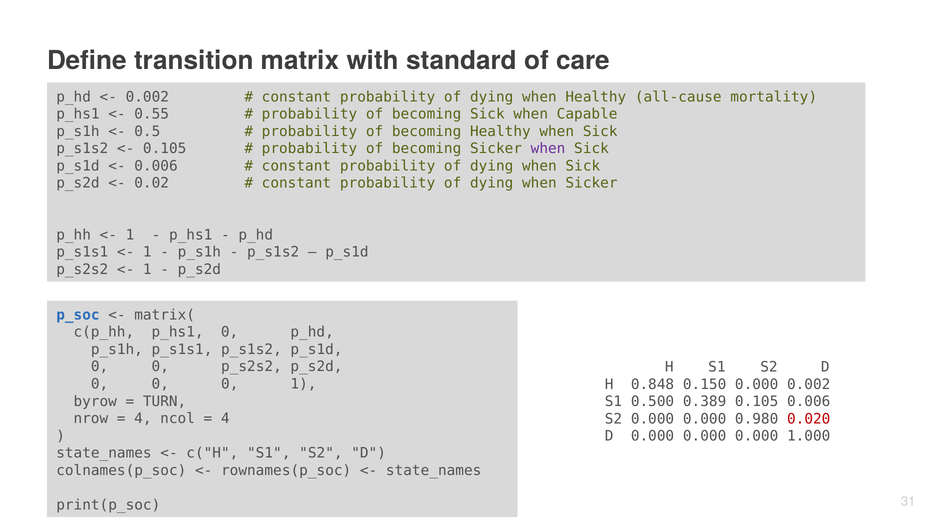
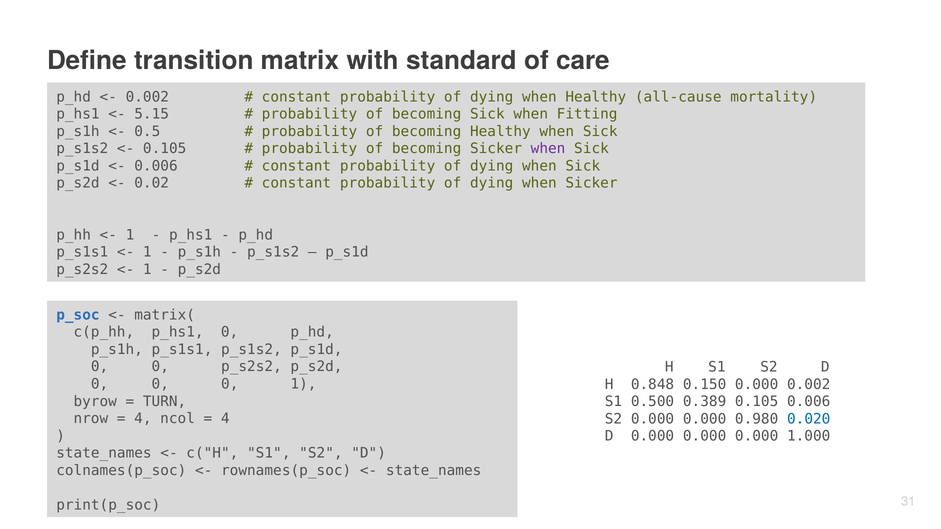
0.55: 0.55 -> 5.15 (152, 114)
Capable: Capable -> Fitting (587, 114)
0.020 colour: red -> blue (809, 419)
